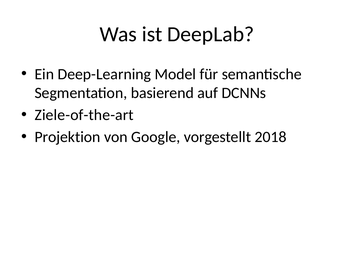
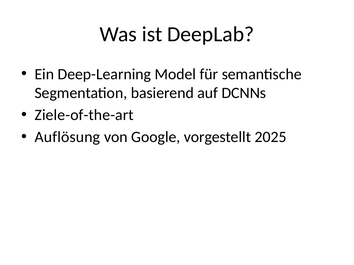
Projektion: Projektion -> Auflösung (67, 137)
2018: 2018 -> 2025 (271, 137)
